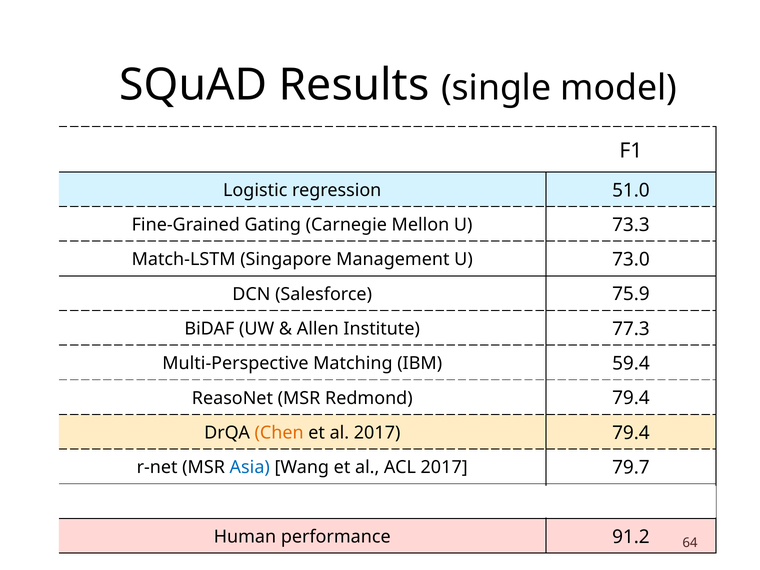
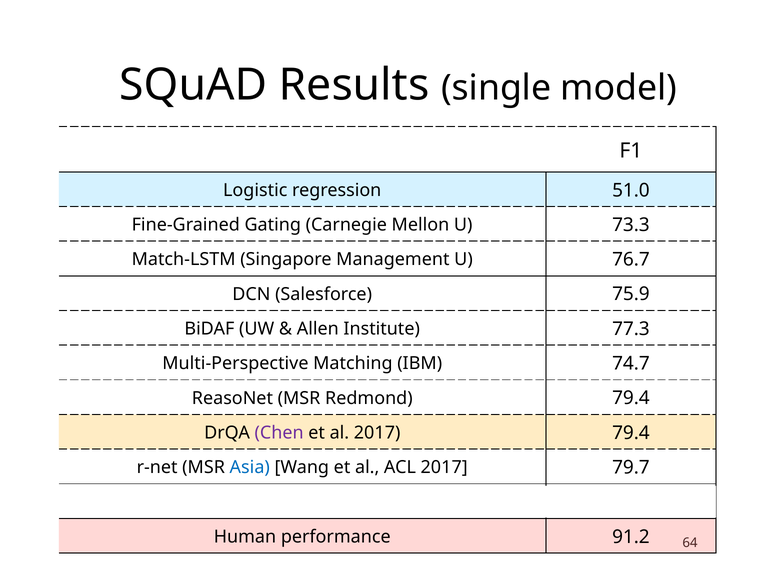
73.0: 73.0 -> 76.7 (631, 260)
59.4: 59.4 -> 74.7 (631, 364)
Chen colour: orange -> purple (279, 433)
